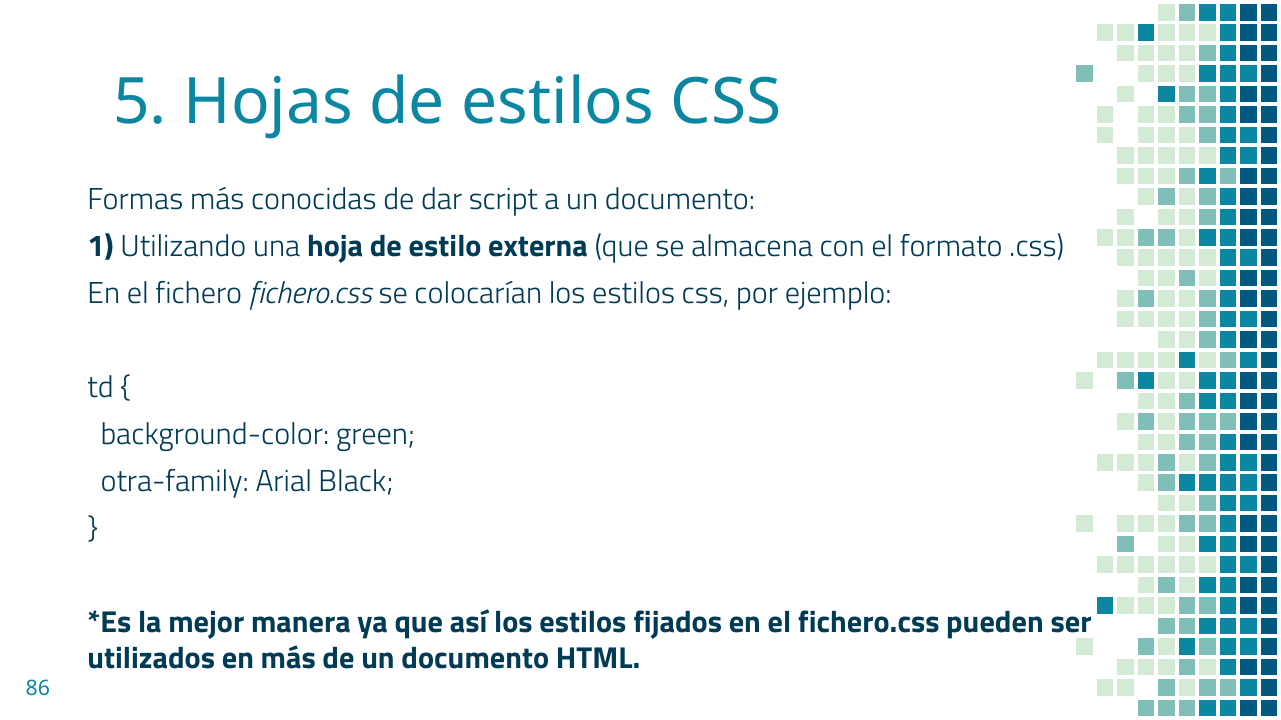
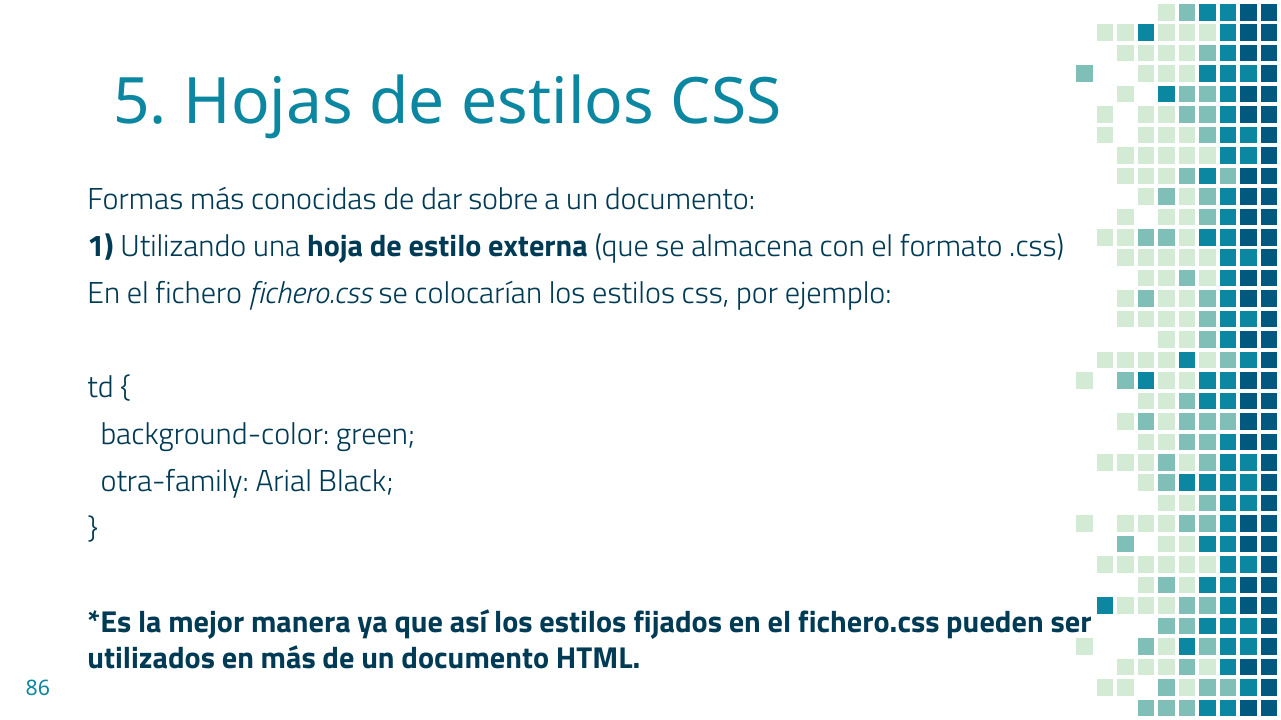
script: script -> sobre (503, 200)
